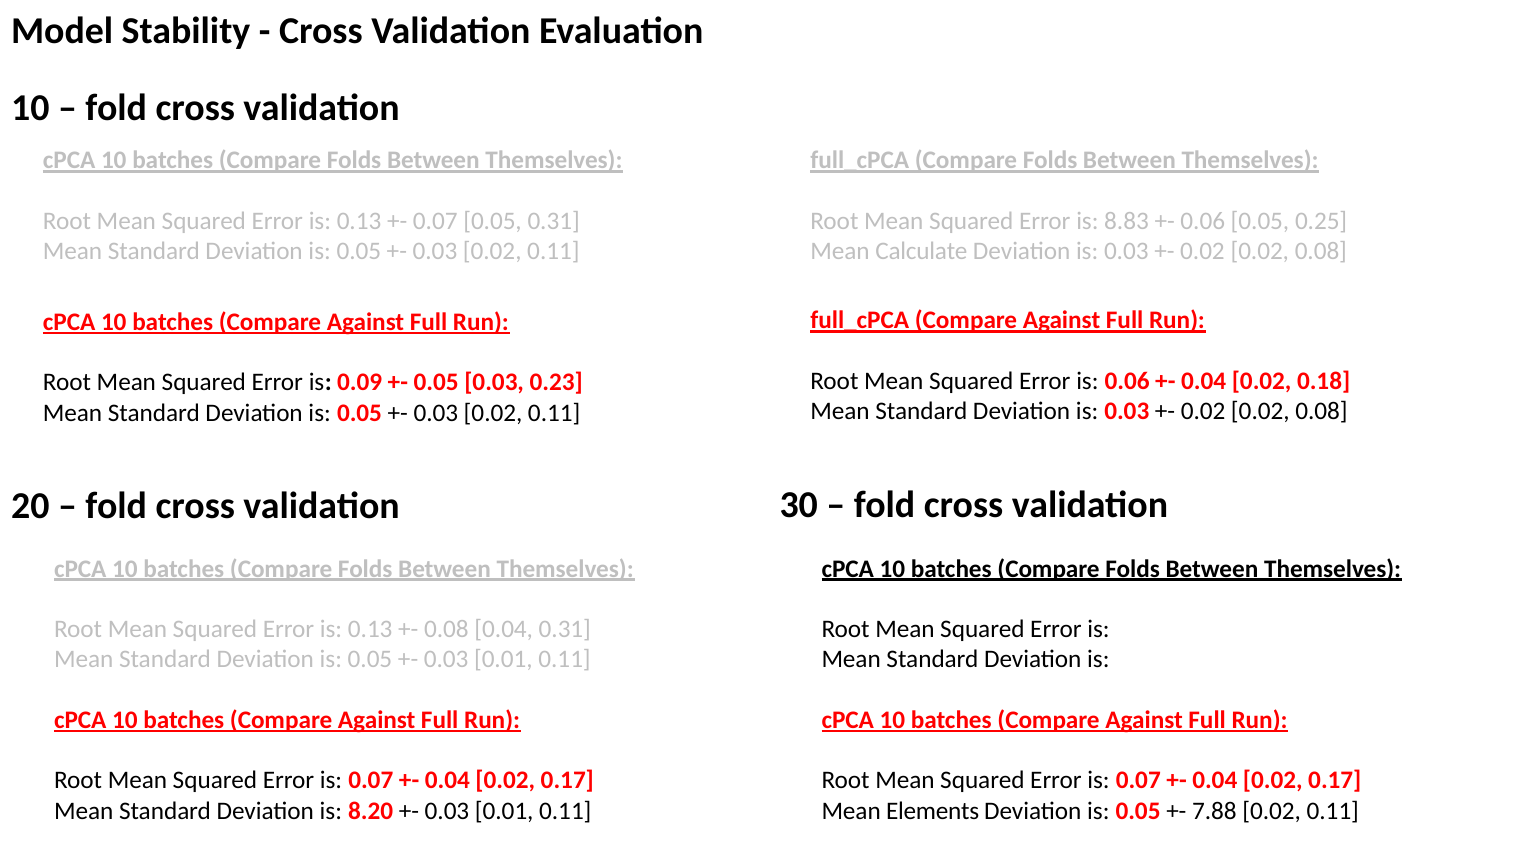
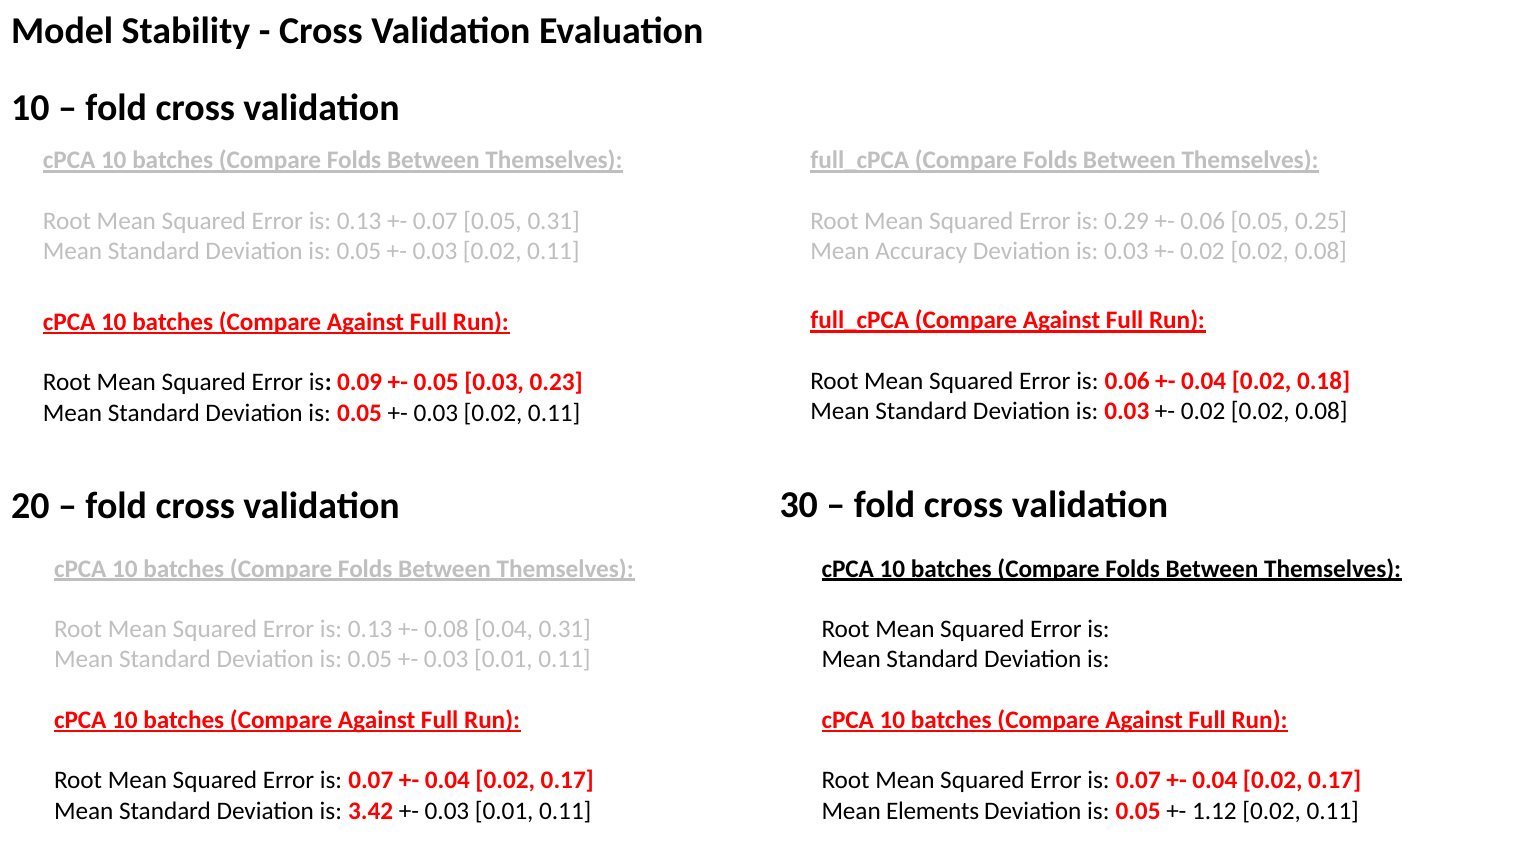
8.83: 8.83 -> 0.29 (1127, 221)
Calculate: Calculate -> Accuracy (921, 251)
8.20: 8.20 -> 3.42 (371, 812)
7.88: 7.88 -> 1.12 (1214, 812)
